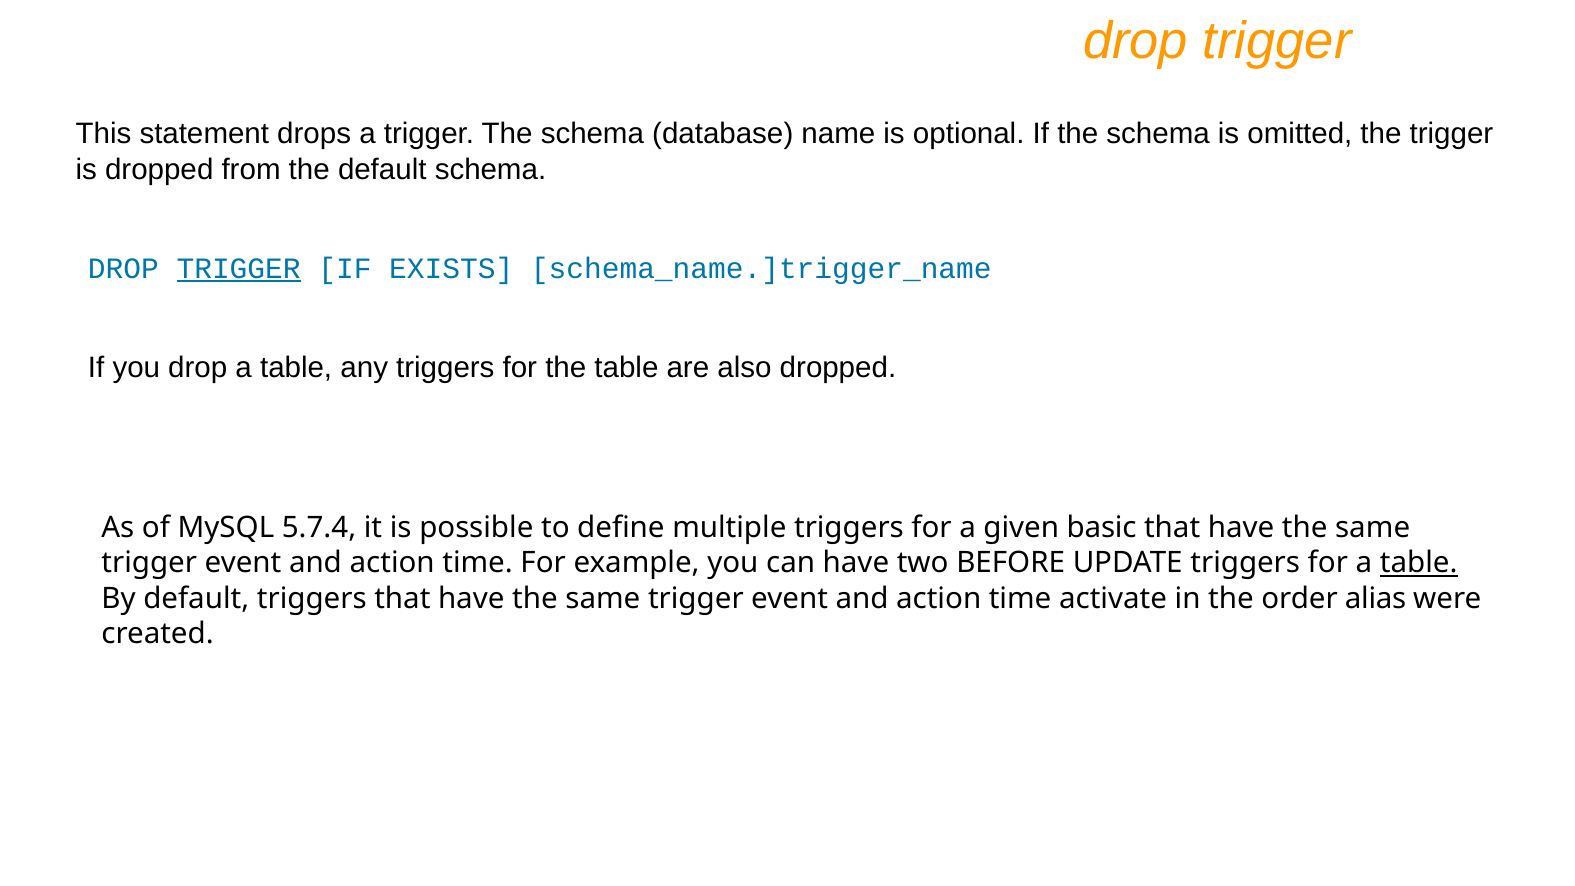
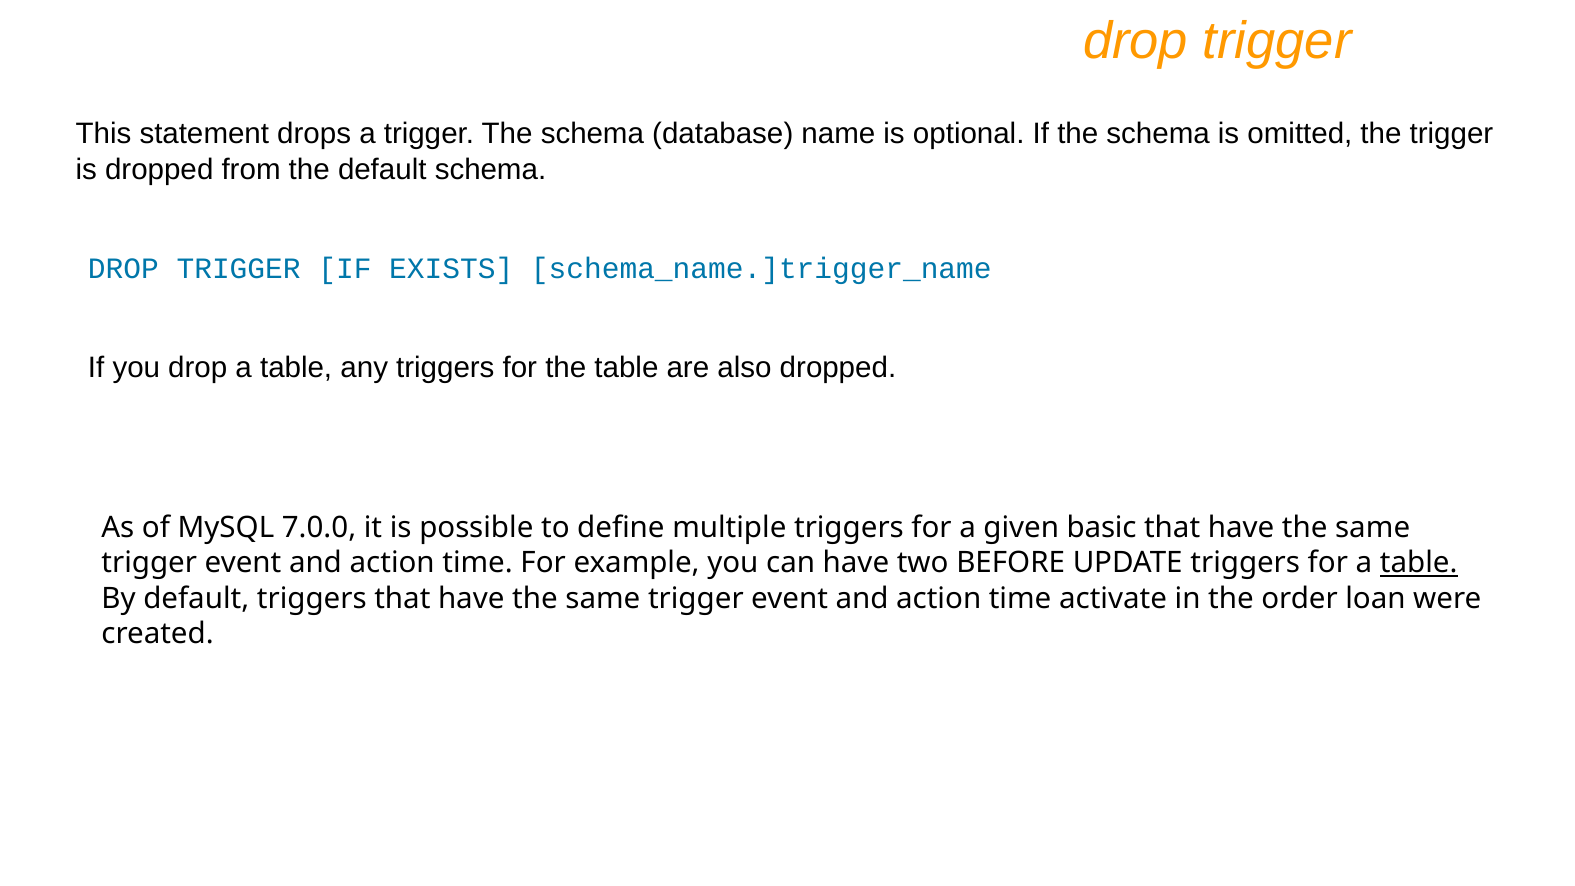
TRIGGER underline: present -> none (239, 269)
5.7.4: 5.7.4 -> 7.0.0 (319, 528)
alias: alias -> loan (1376, 598)
